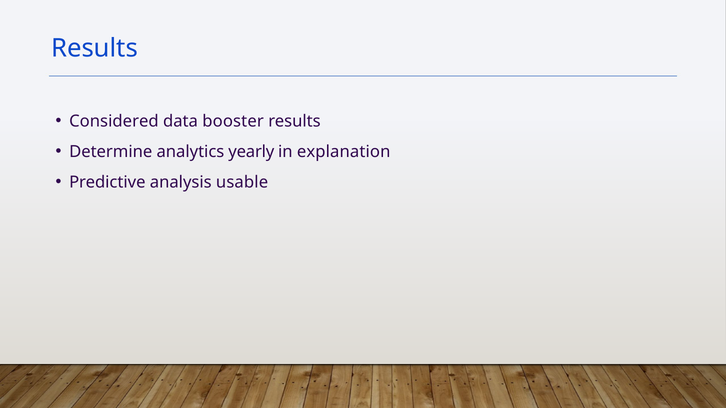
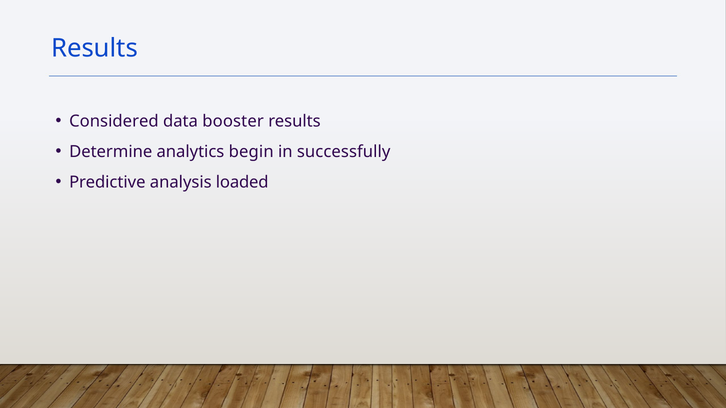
yearly: yearly -> begin (251, 152)
explanation: explanation -> successfully (344, 152)
usable: usable -> loaded (242, 183)
